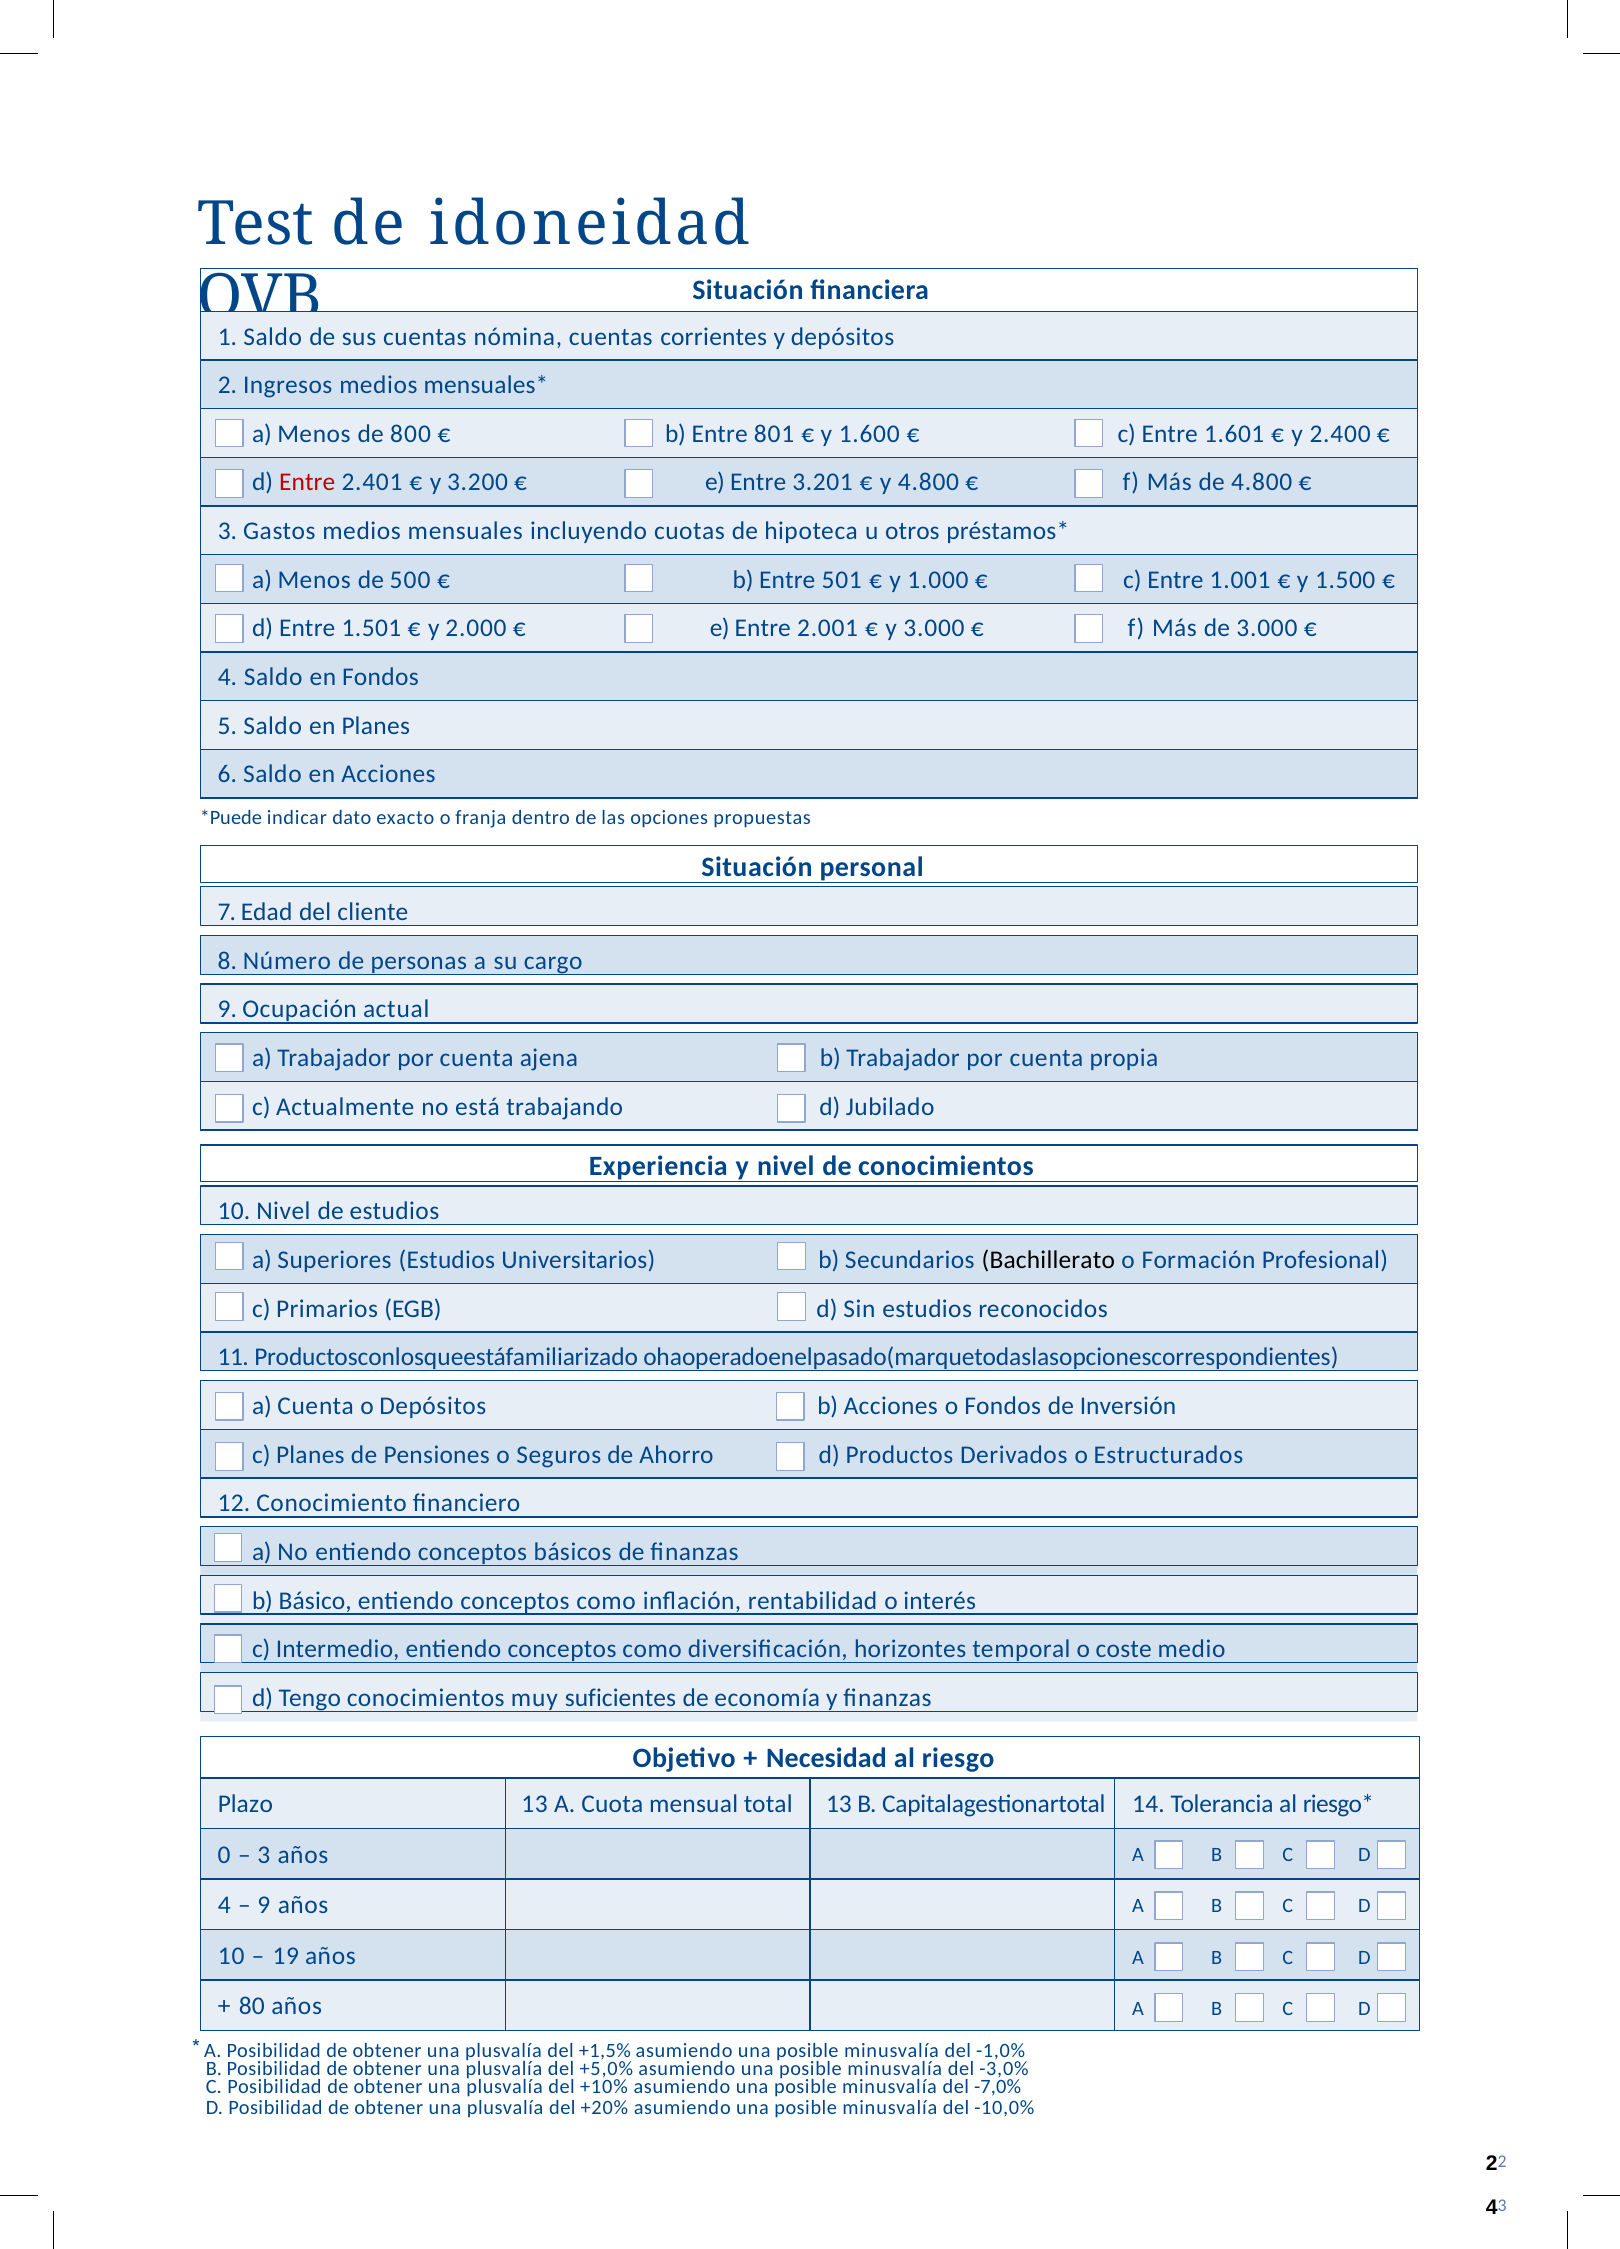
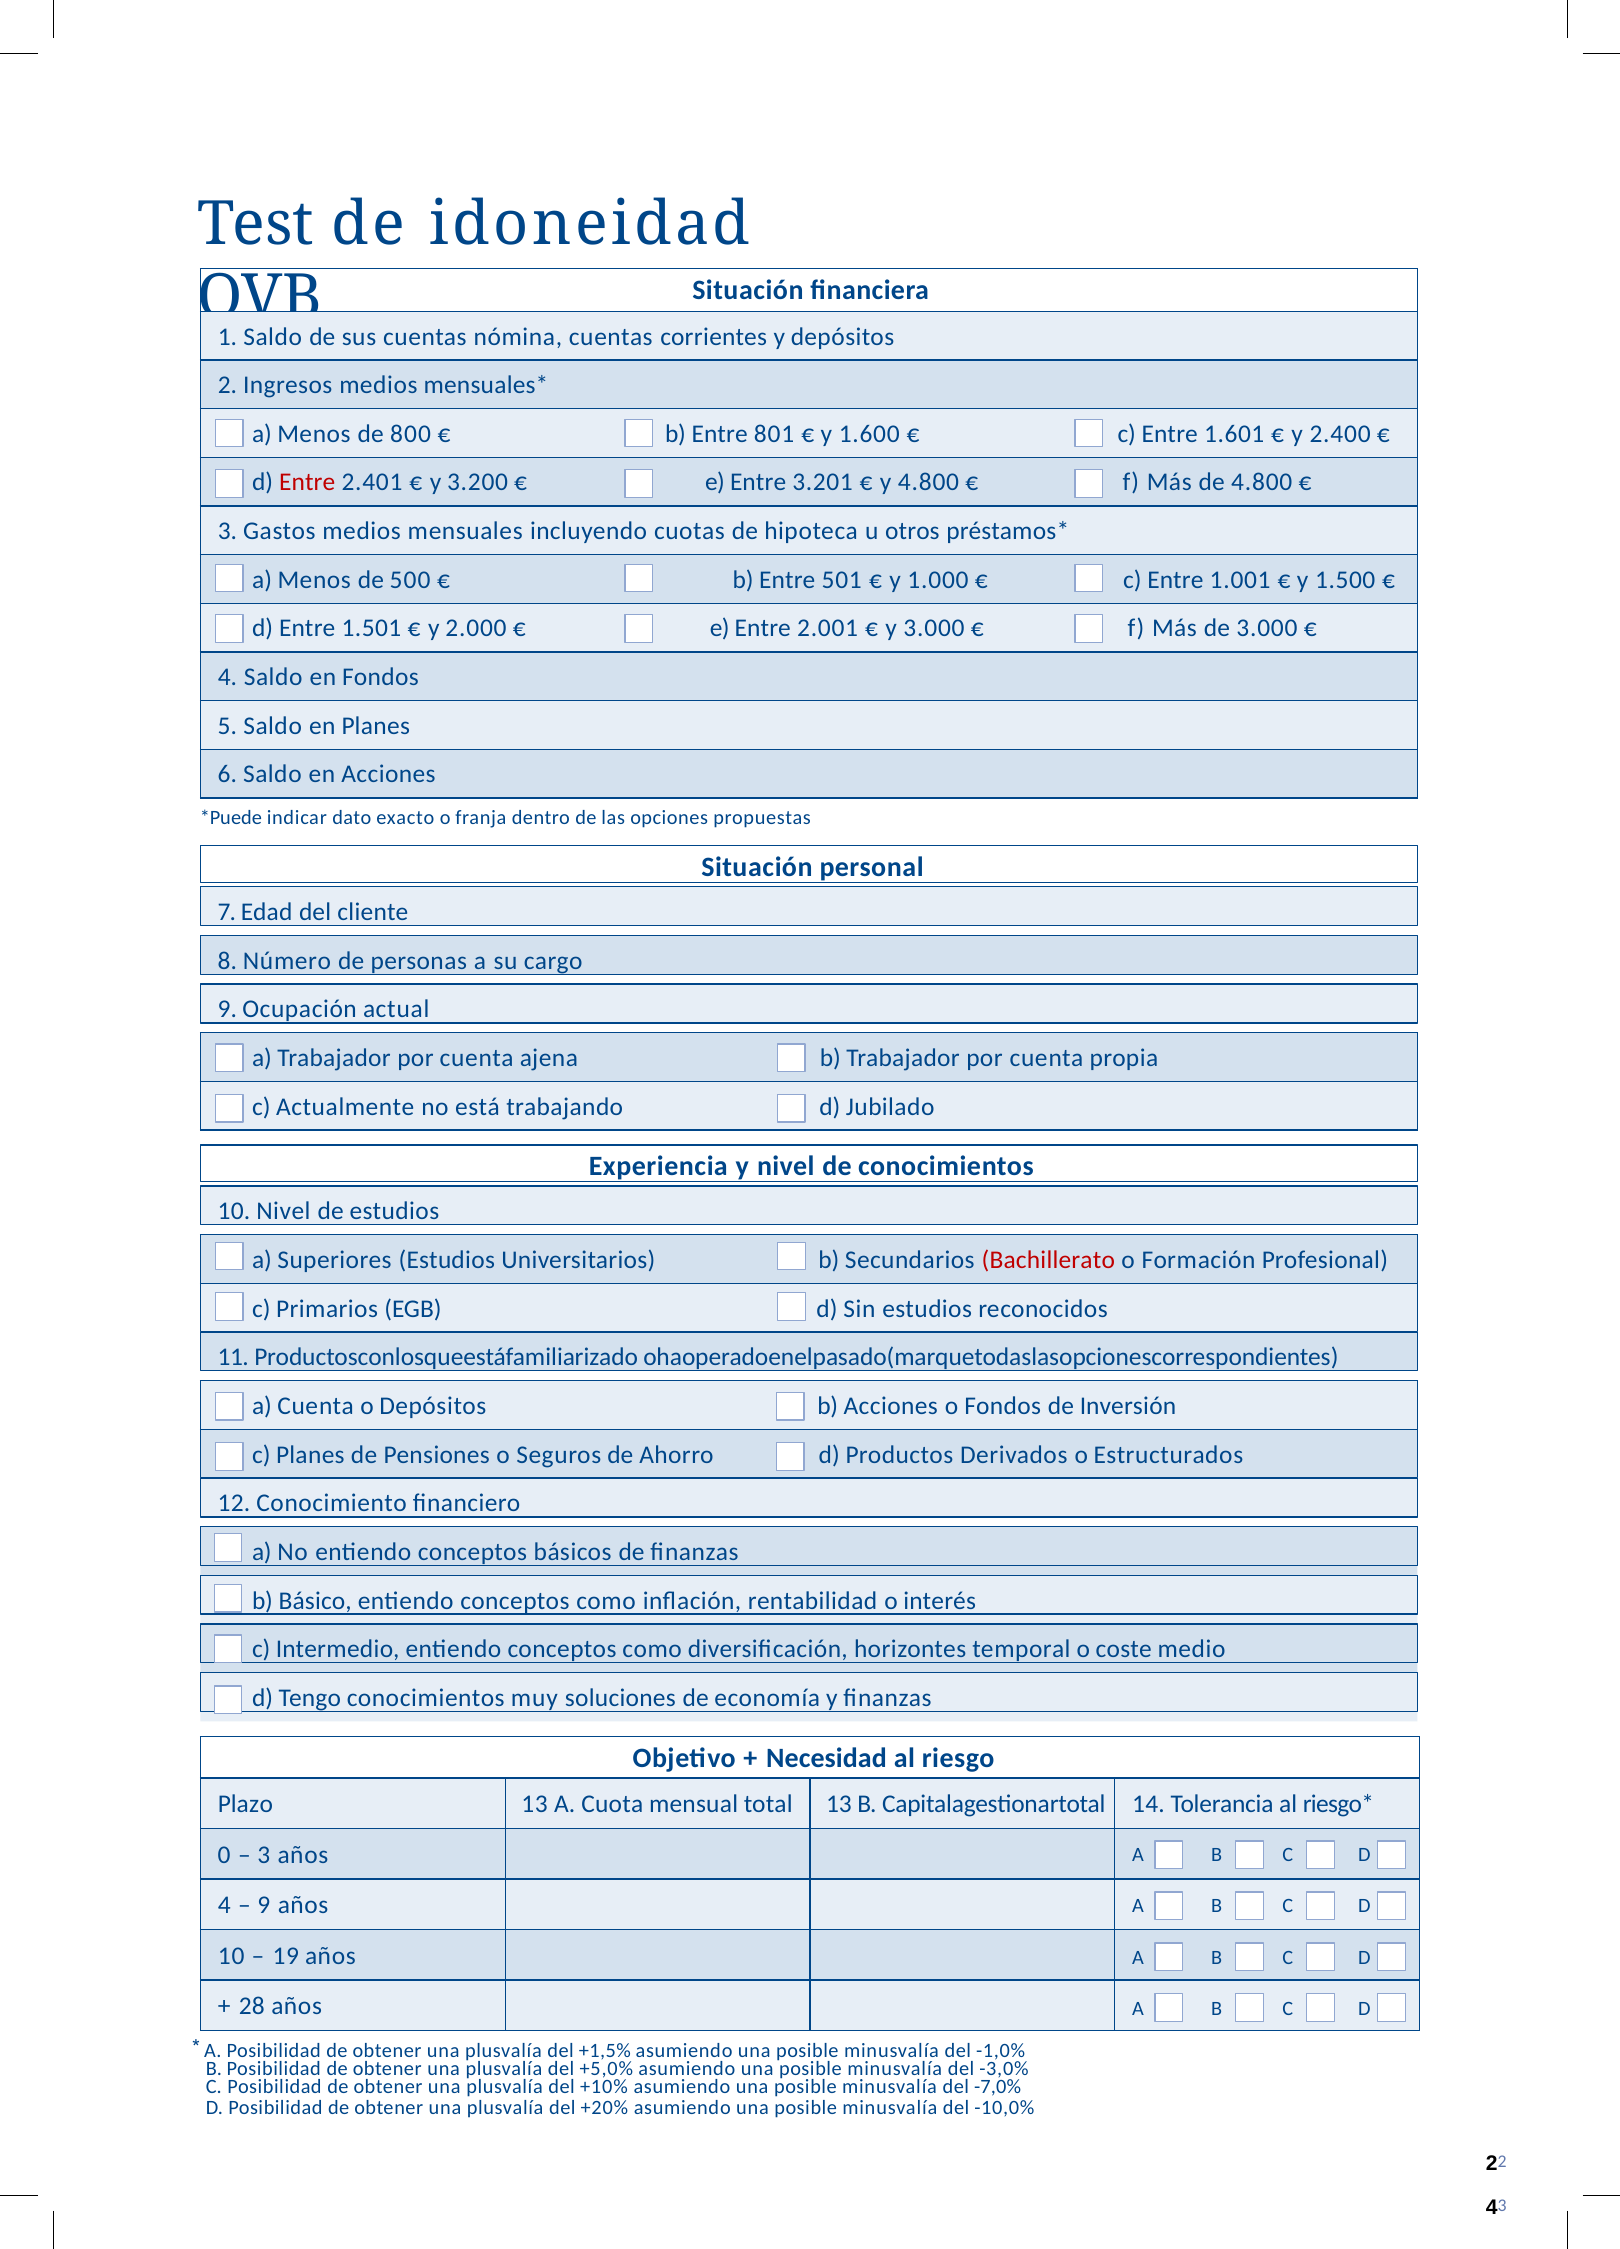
Bachillerato colour: black -> red (1048, 1260)
suficientes: suficientes -> soluciones (620, 1697)
80: 80 -> 28 (252, 2005)
